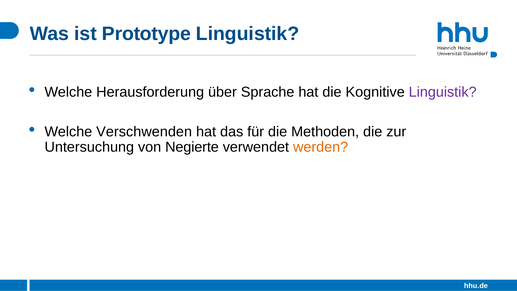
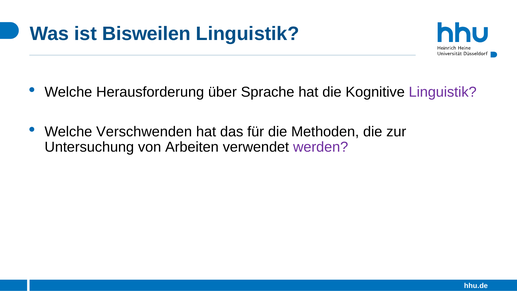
Prototype: Prototype -> Bisweilen (146, 34)
Negierte: Negierte -> Arbeiten (192, 147)
werden colour: orange -> purple (321, 147)
